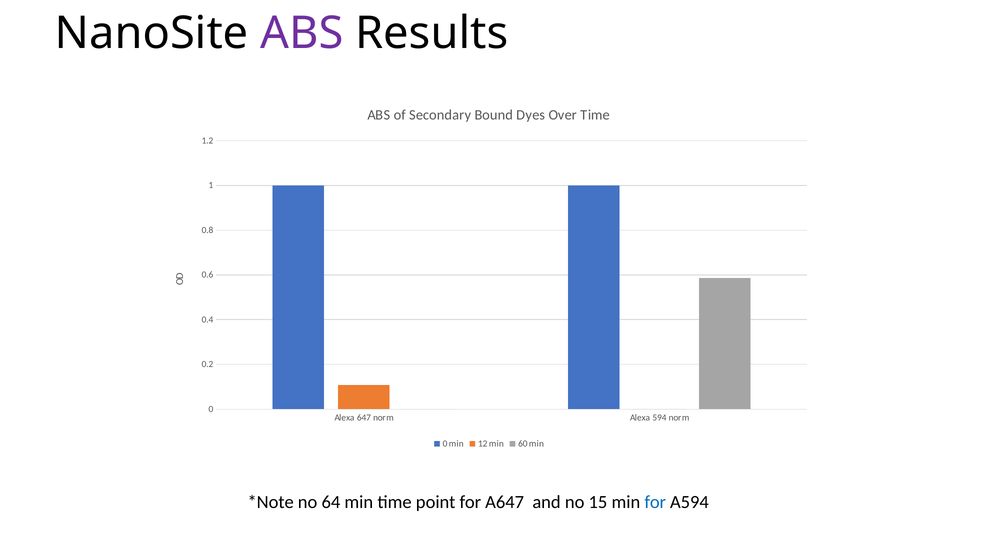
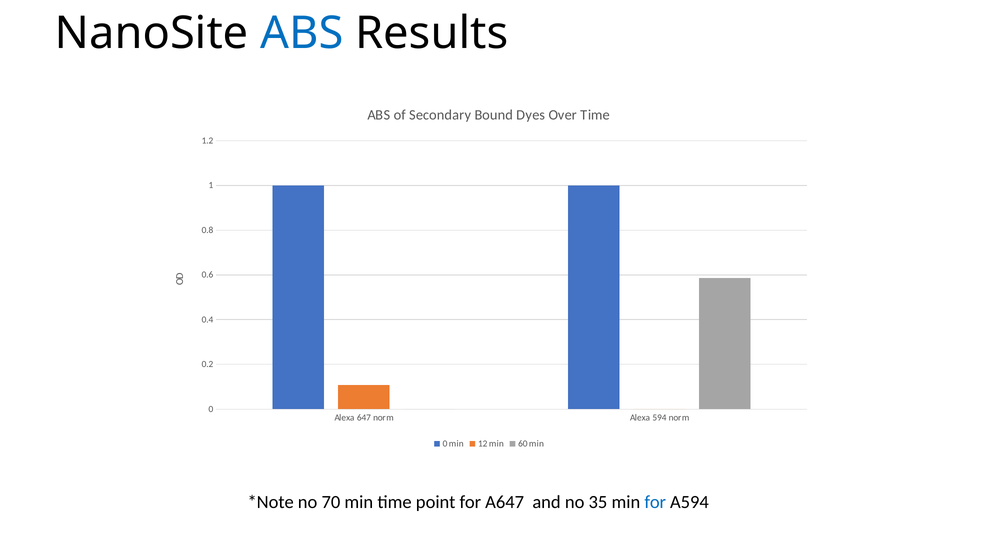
ABS colour: purple -> blue (302, 33)
64: 64 -> 70 (331, 502)
15: 15 -> 35 (598, 502)
